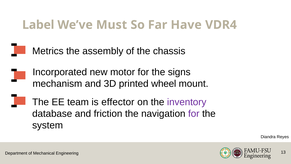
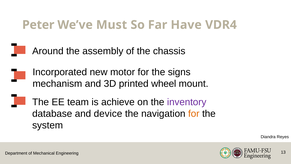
Label: Label -> Peter (38, 25)
Metrics: Metrics -> Around (48, 51)
effector: effector -> achieve (118, 102)
friction: friction -> device (108, 113)
for colour: purple -> orange (194, 113)
